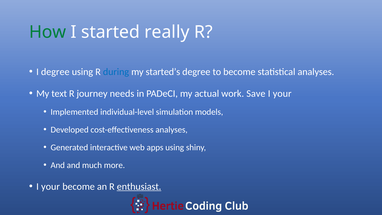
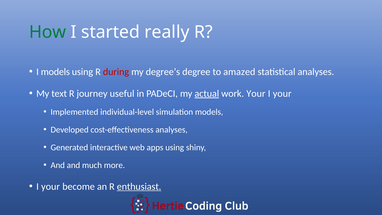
I degree: degree -> models (55, 72)
during colour: blue -> red (116, 72)
started’s: started’s -> degree’s (163, 72)
to become: become -> amazed (239, 72)
needs: needs -> useful (122, 94)
actual underline: none -> present (207, 94)
work Save: Save -> Your (256, 94)
